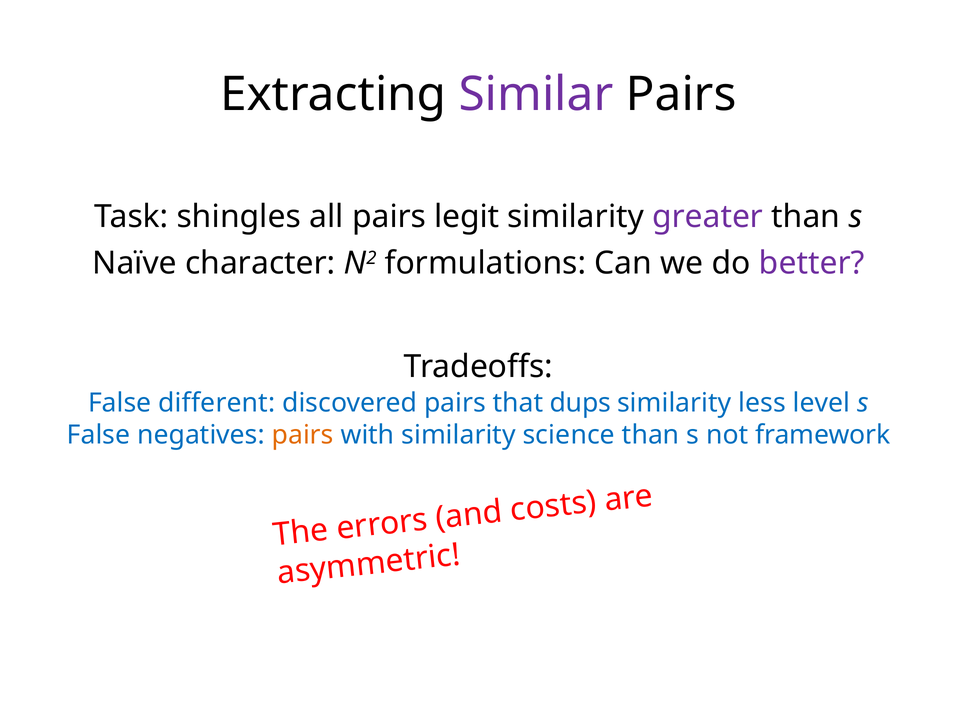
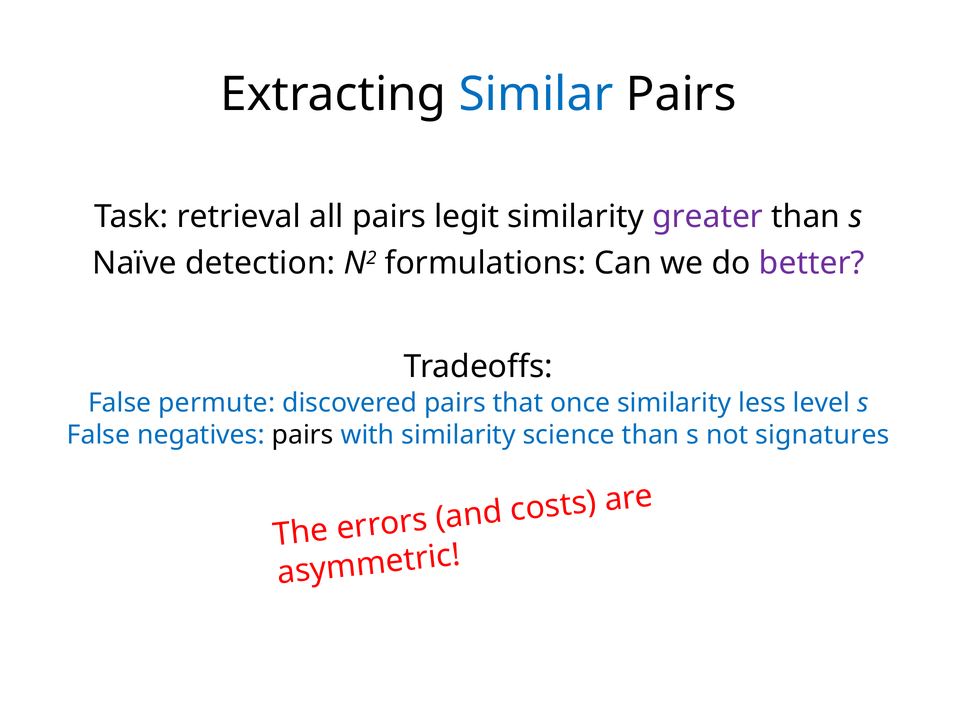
Similar colour: purple -> blue (536, 94)
shingles: shingles -> retrieval (239, 217)
character: character -> detection (260, 263)
different: different -> permute (217, 403)
dups: dups -> once (580, 403)
pairs colour: orange -> black (303, 435)
framework: framework -> signatures (822, 435)
